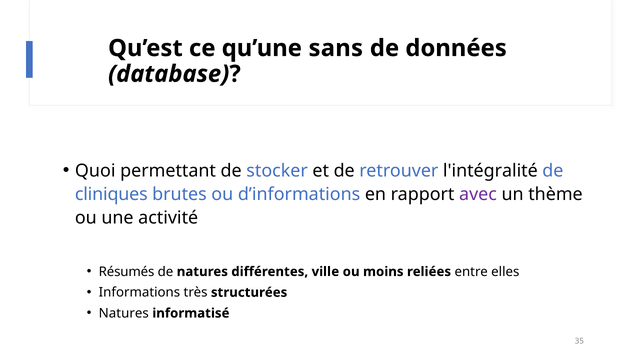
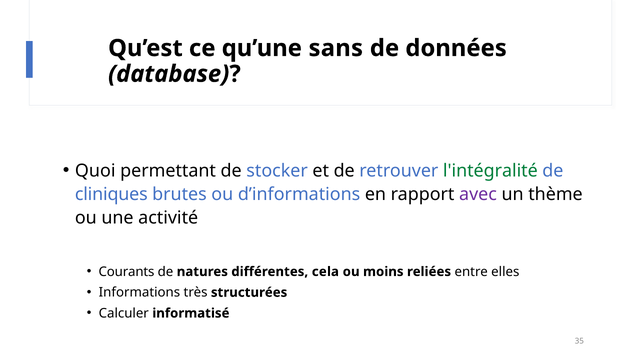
l'intégralité colour: black -> green (490, 171)
Résumés: Résumés -> Courants (127, 271)
ville: ville -> cela (325, 271)
Natures: Natures -> Calculer (124, 313)
